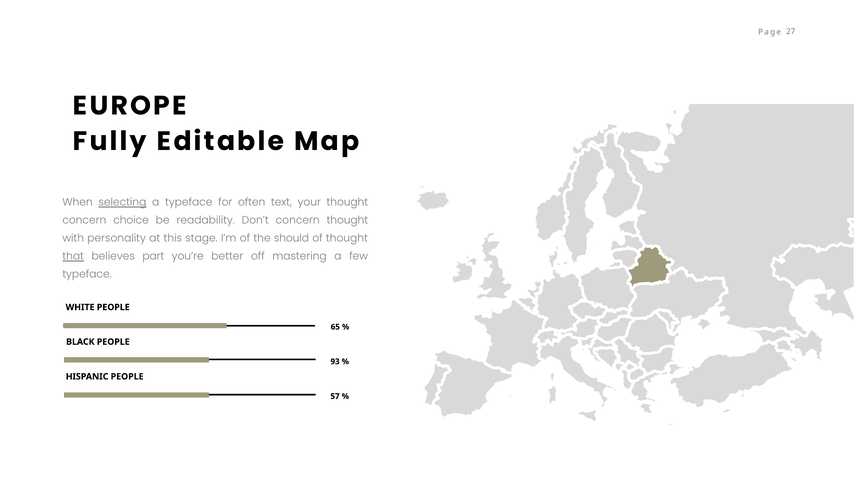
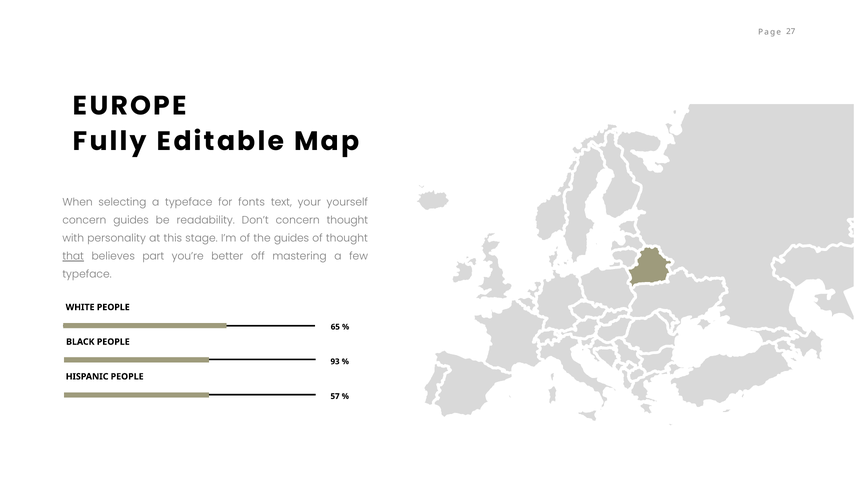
selecting underline: present -> none (122, 202)
often: often -> fonts (252, 202)
your thought: thought -> yourself (347, 202)
concern choice: choice -> guides (131, 220)
the should: should -> guides (291, 238)
